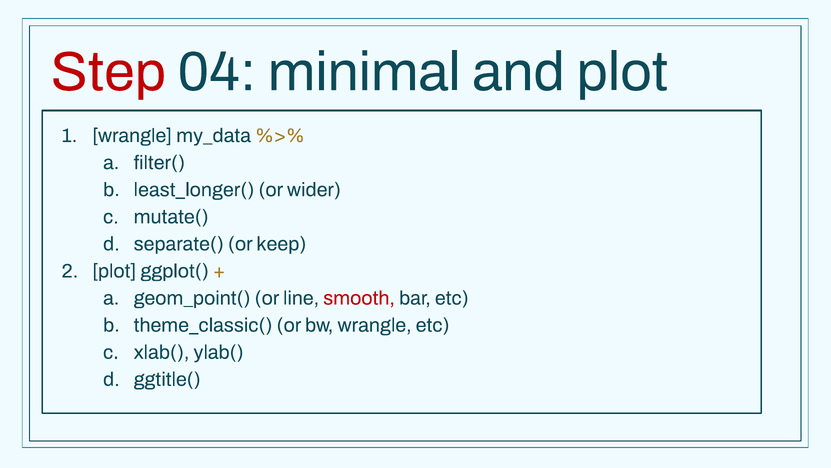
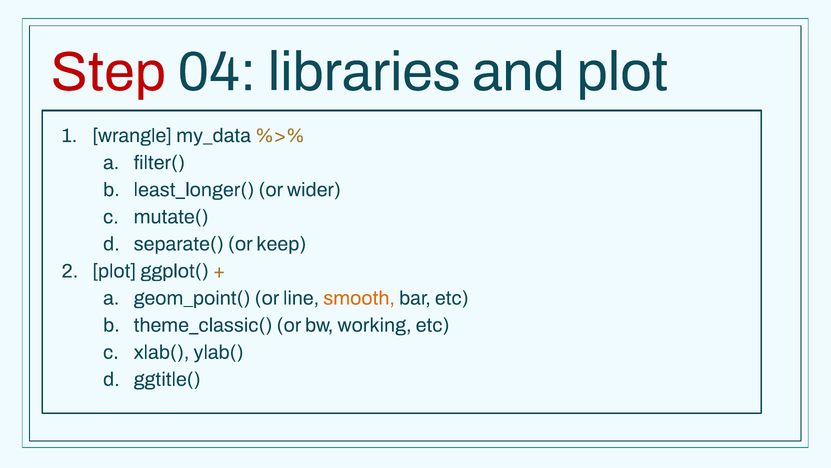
minimal: minimal -> libraries (364, 72)
smooth colour: red -> orange (359, 298)
bw wrangle: wrangle -> working (374, 325)
